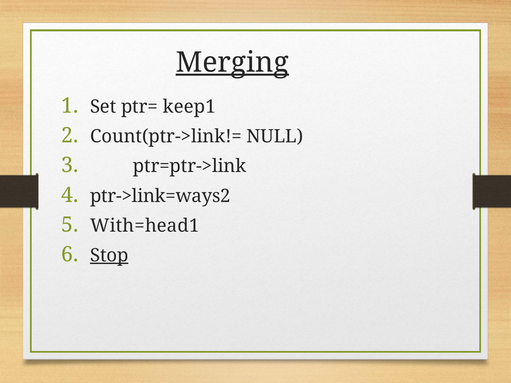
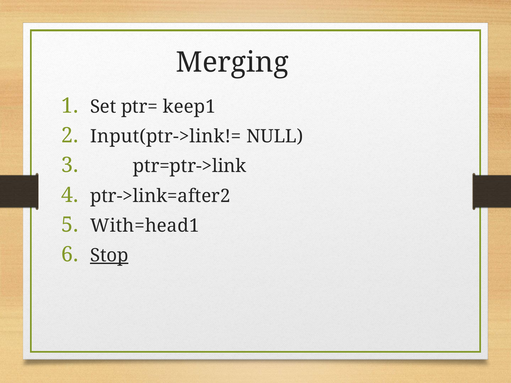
Merging underline: present -> none (232, 62)
Count(ptr->link!=: Count(ptr->link!= -> Input(ptr->link!= (166, 137)
ptr->link=ways2: ptr->link=ways2 -> ptr->link=after2 (160, 196)
